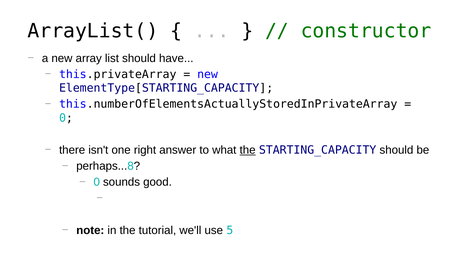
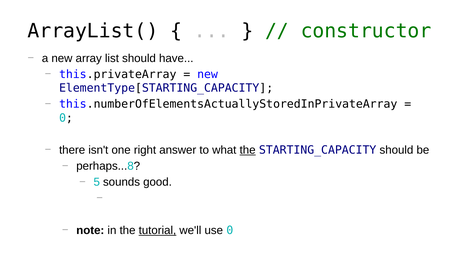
0: 0 -> 5 (97, 182)
tutorial underline: none -> present (157, 230)
use 5: 5 -> 0 (230, 230)
